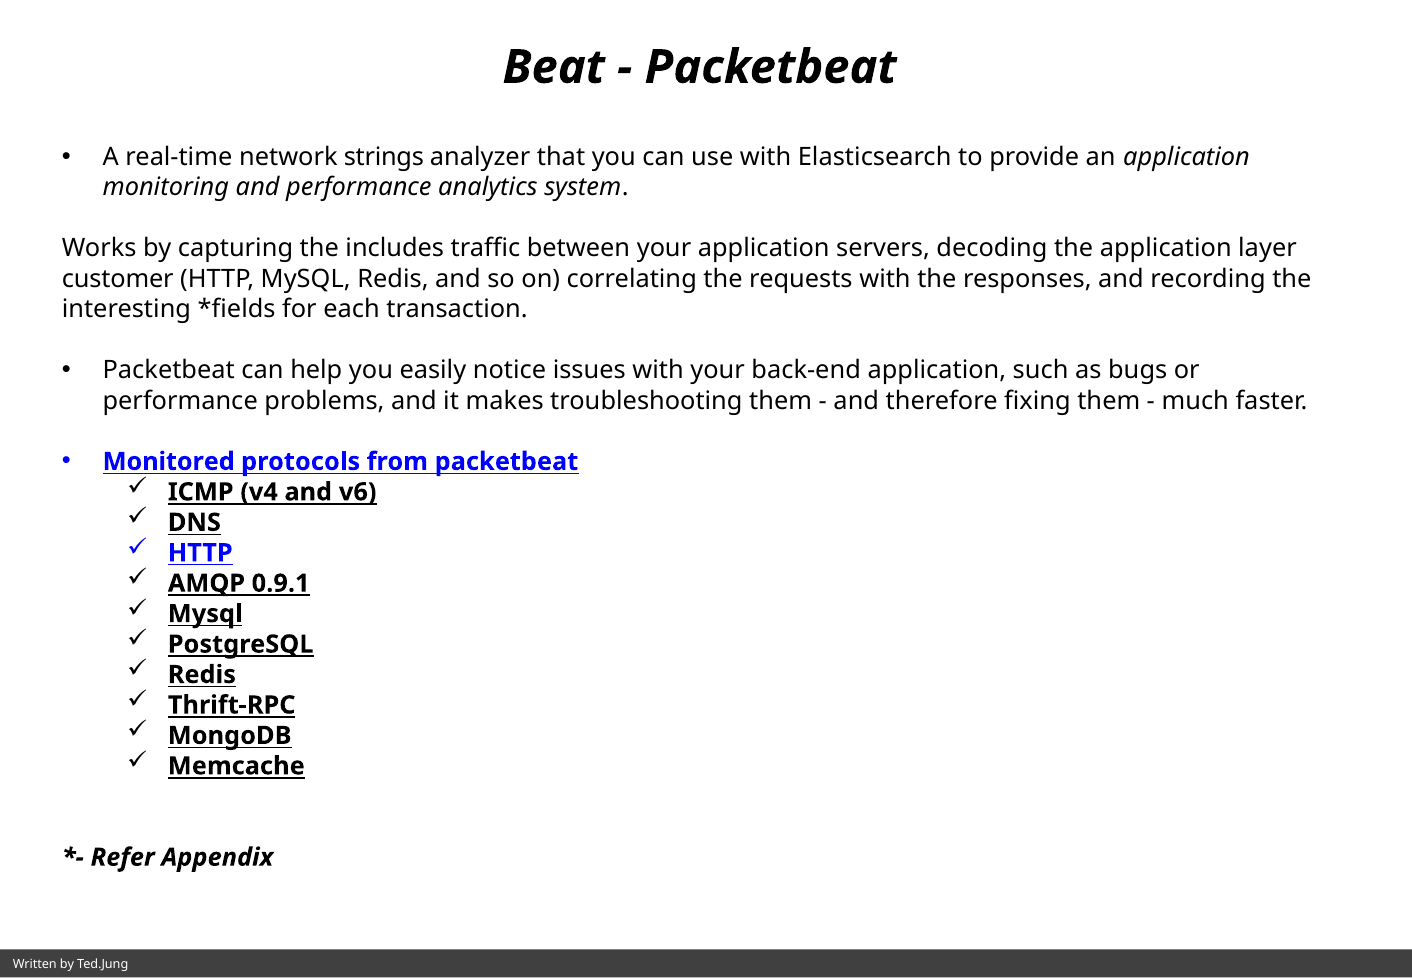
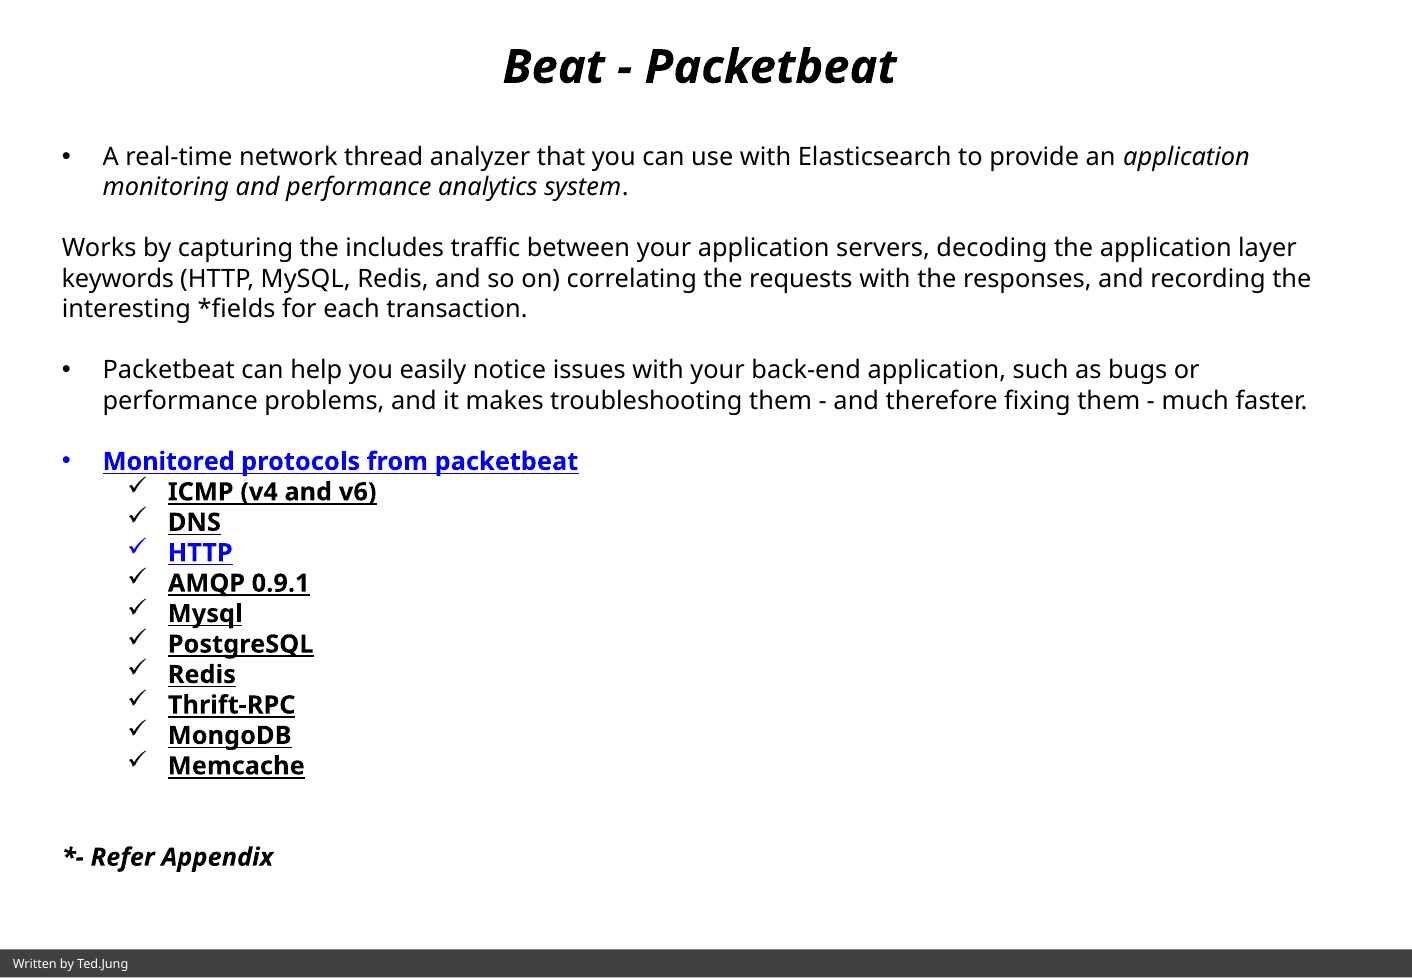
strings: strings -> thread (384, 157)
customer: customer -> keywords (118, 279)
